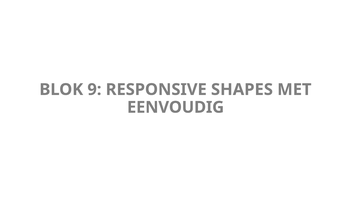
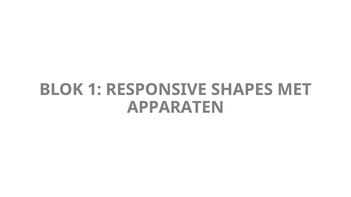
9: 9 -> 1 (94, 90)
EENVOUDIG: EENVOUDIG -> APPARATEN (176, 108)
